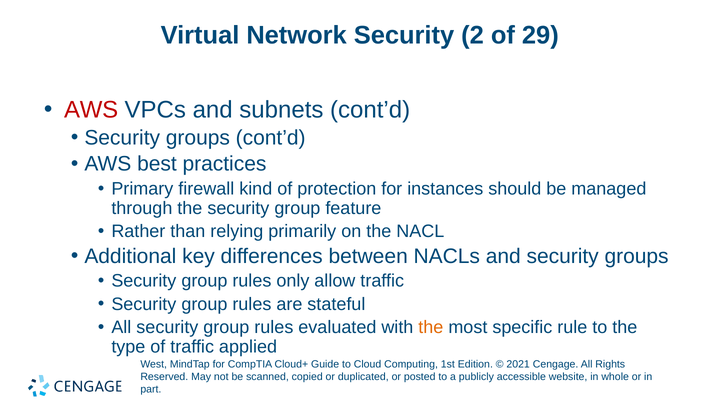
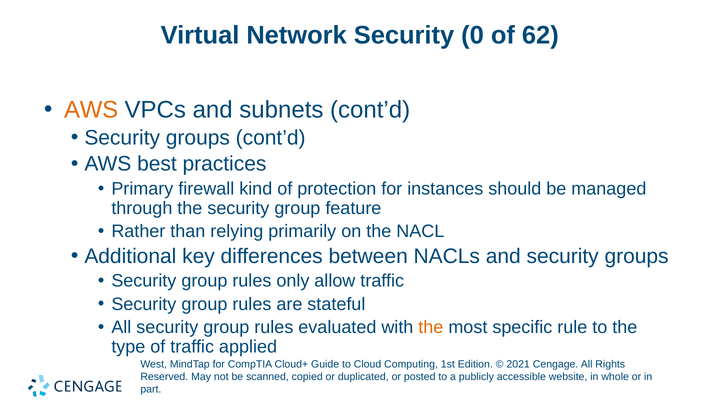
2: 2 -> 0 (473, 35)
29: 29 -> 62 (540, 35)
AWS colour: red -> orange (91, 110)
